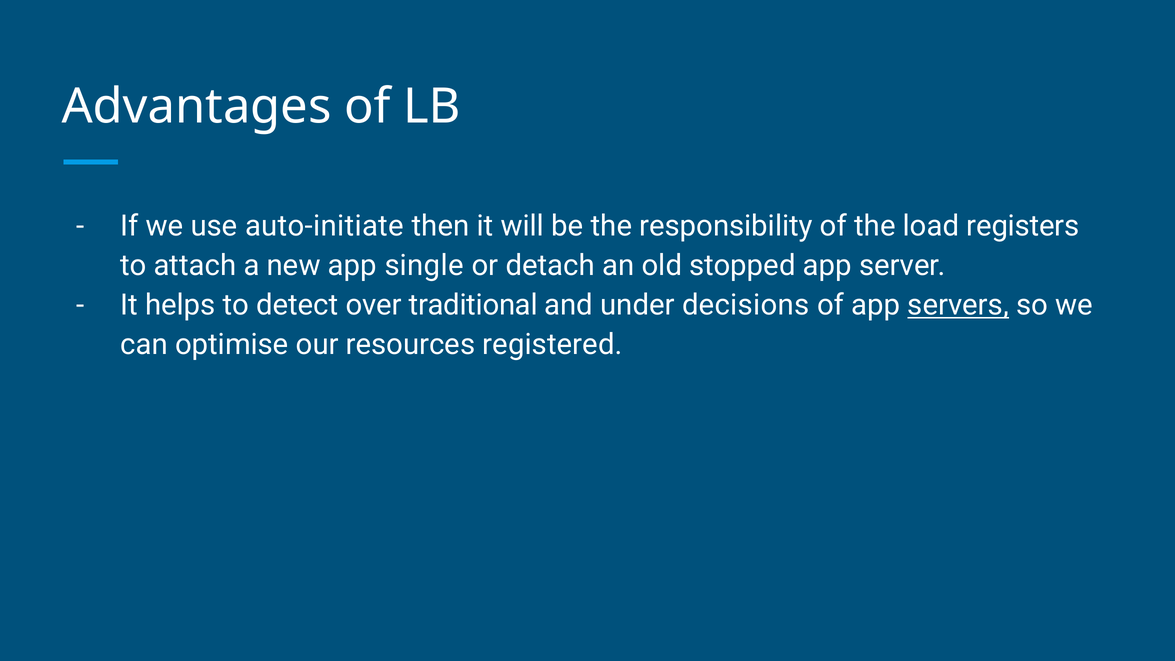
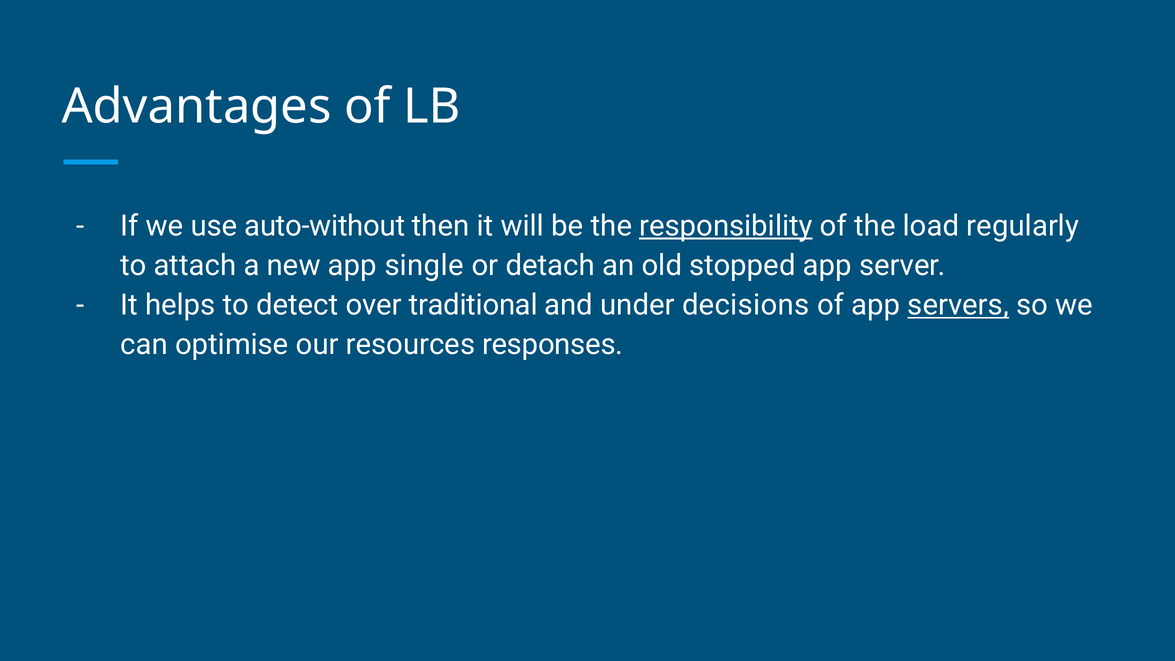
auto-initiate: auto-initiate -> auto-without (325, 226)
responsibility underline: none -> present (726, 226)
registers: registers -> regularly (1023, 226)
registered: registered -> responses (553, 345)
